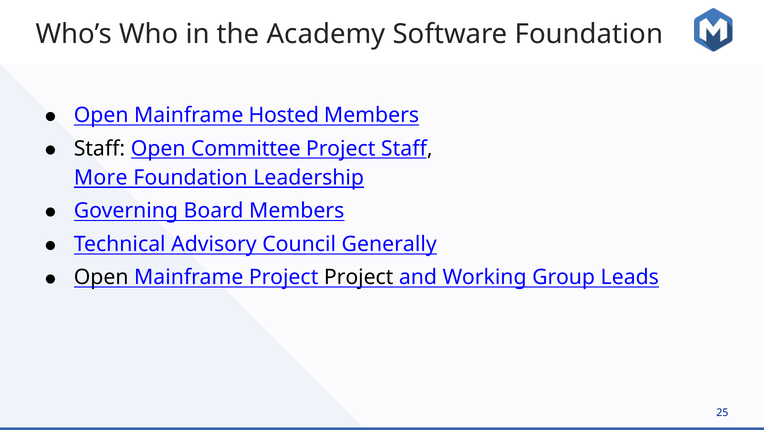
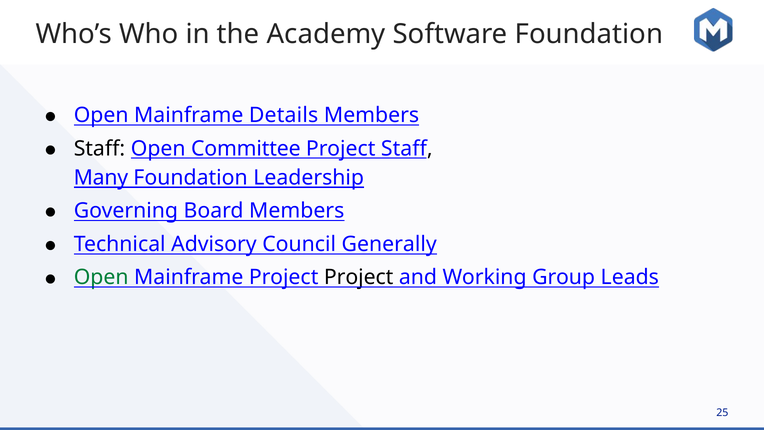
Hosted: Hosted -> Details (284, 115)
More: More -> Many (101, 177)
Open colour: black -> green (101, 277)
